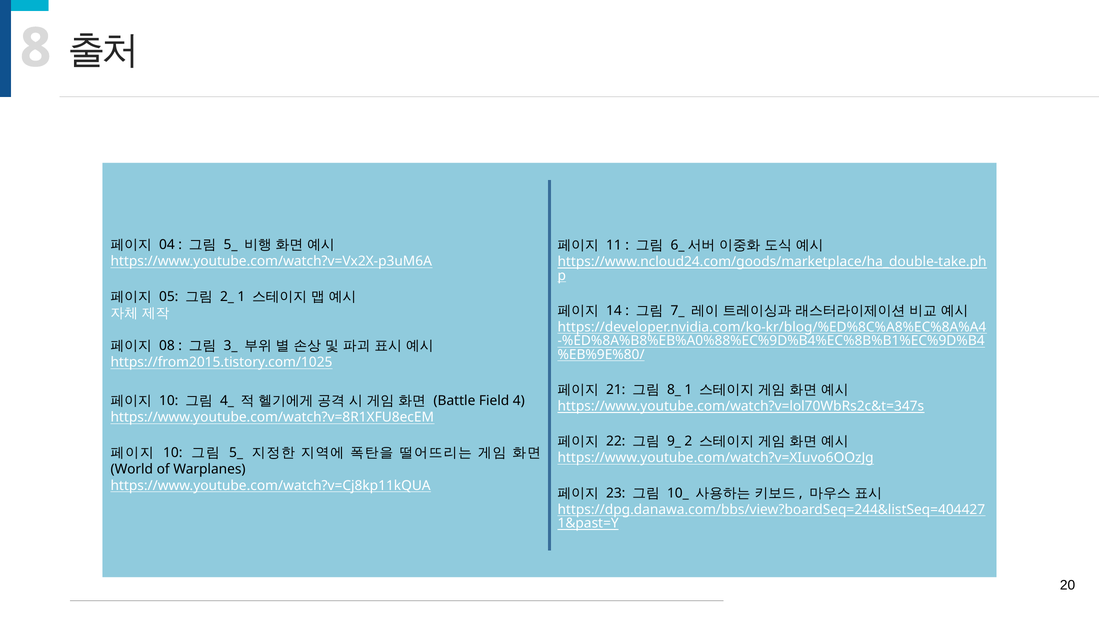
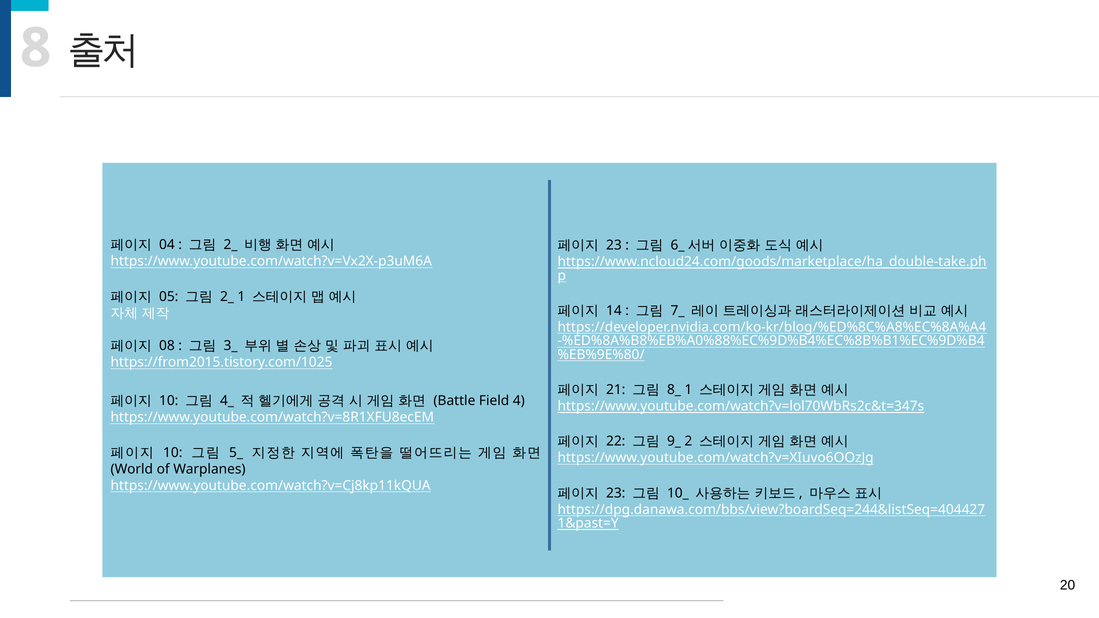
5_: 5_ -> 2_ (231, 245)
11: 11 -> 23 (614, 245)
